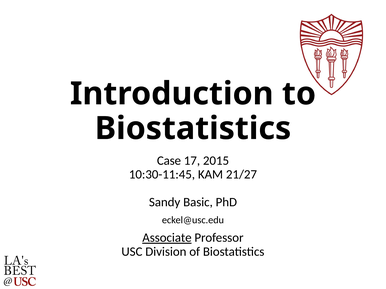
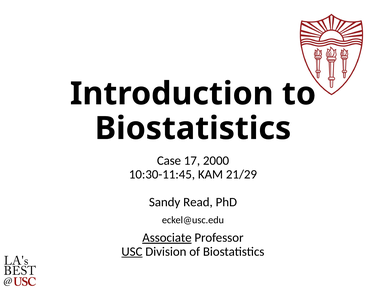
2015: 2015 -> 2000 (216, 161)
21/27: 21/27 -> 21/29 (241, 175)
Basic: Basic -> Read (198, 203)
USC underline: none -> present (132, 252)
